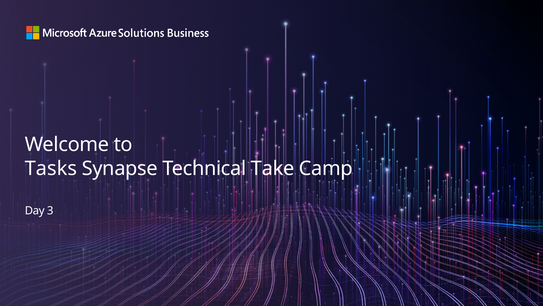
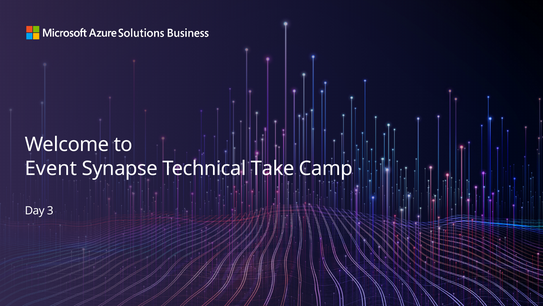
Tasks: Tasks -> Event (51, 168)
